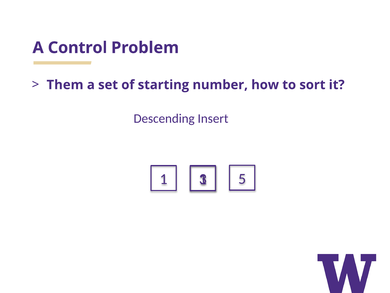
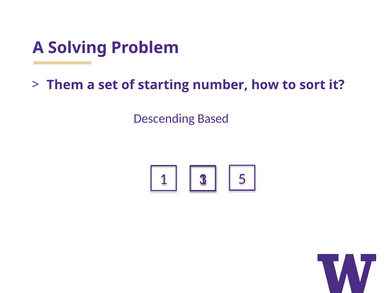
Control: Control -> Solving (77, 48)
Insert: Insert -> Based (213, 118)
